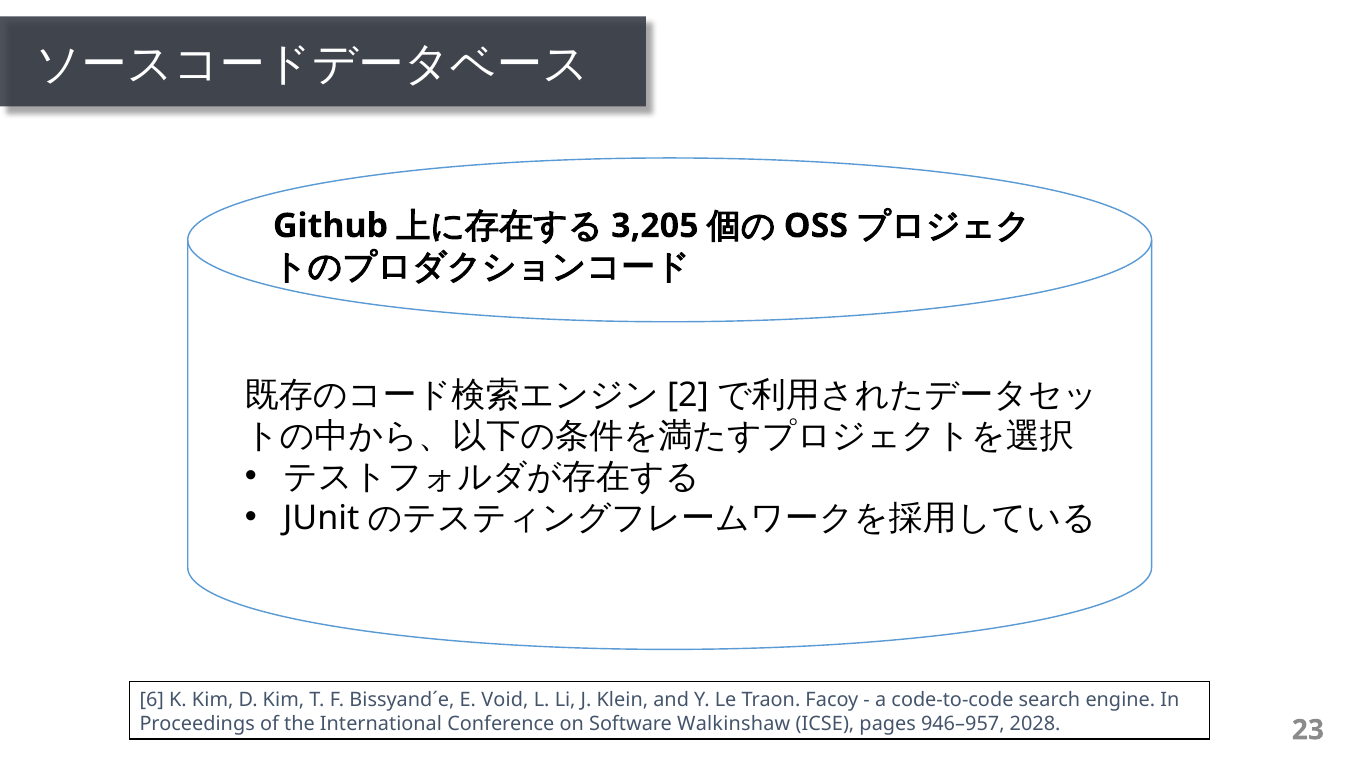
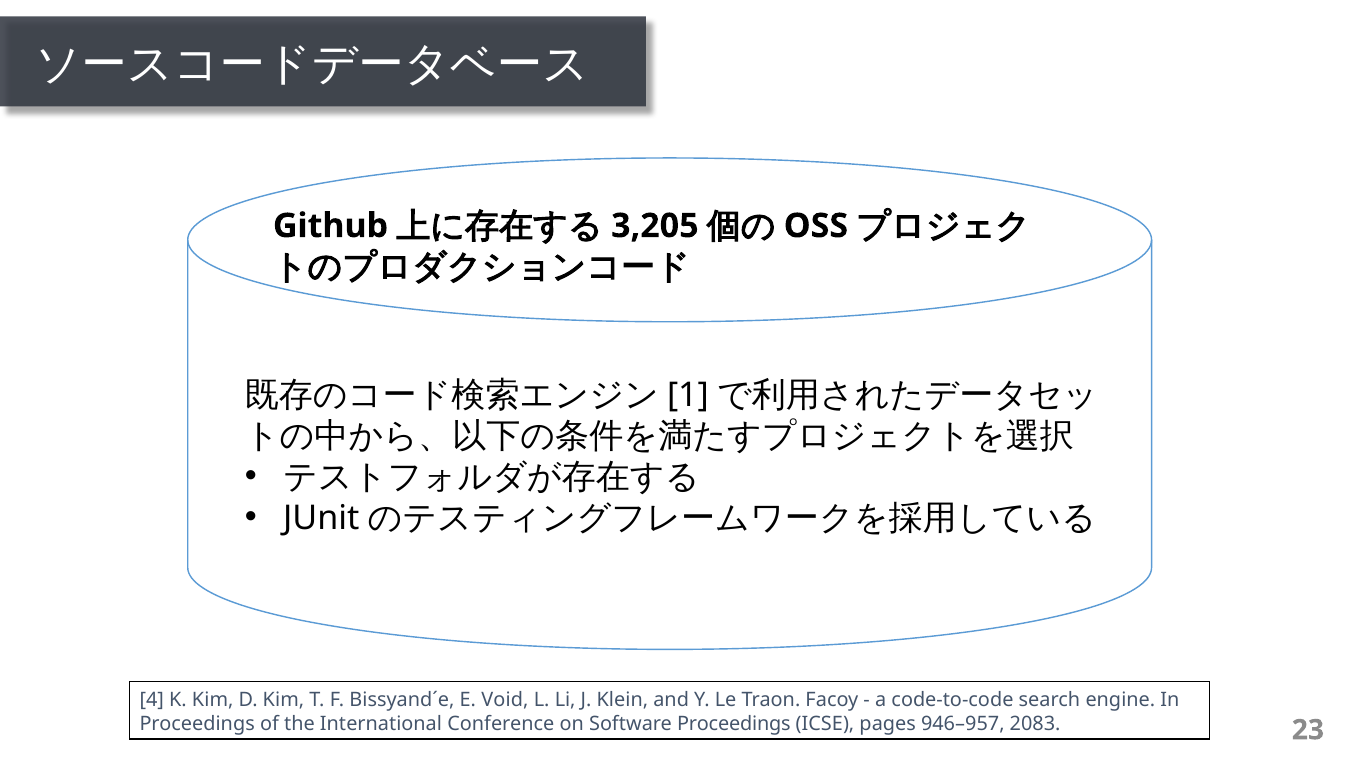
2: 2 -> 1 (688, 395)
6: 6 -> 4 (152, 700)
Software Walkinshaw: Walkinshaw -> Proceedings (734, 724)
2028: 2028 -> 2083 (1035, 724)
